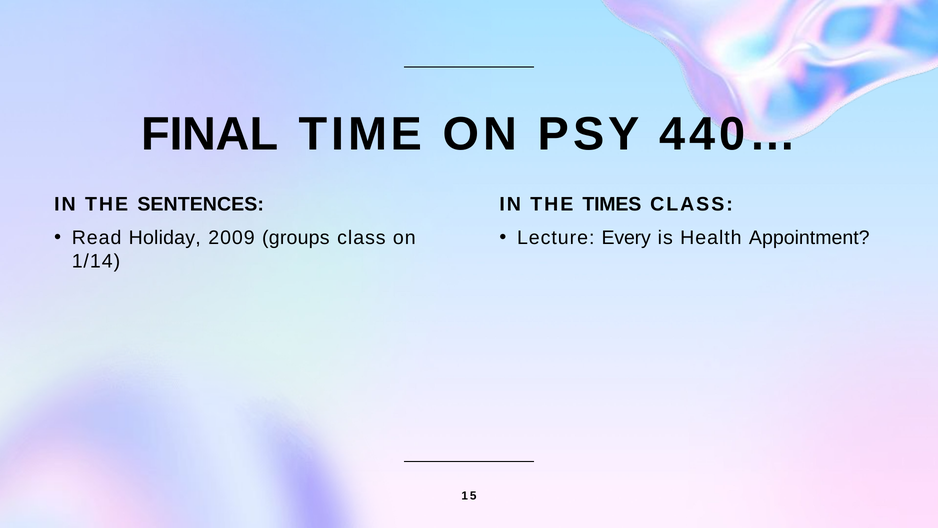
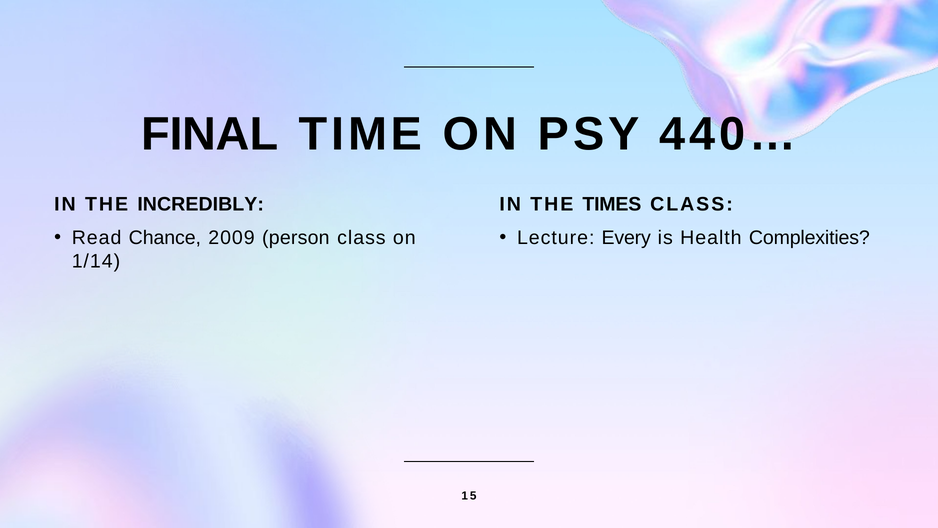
SENTENCES: SENTENCES -> INCREDIBLY (201, 204)
Holiday: Holiday -> Chance (165, 238)
groups: groups -> person (296, 238)
Appointment: Appointment -> Complexities (809, 238)
